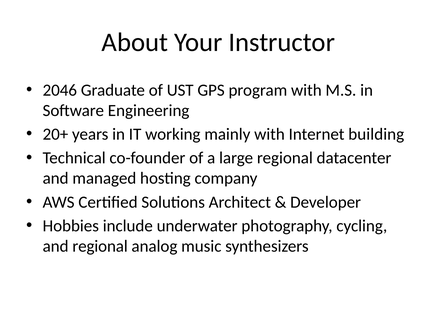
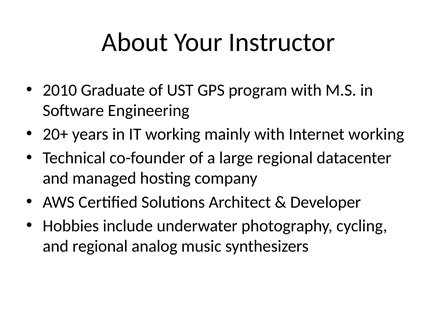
2046: 2046 -> 2010 (60, 90)
Internet building: building -> working (376, 134)
